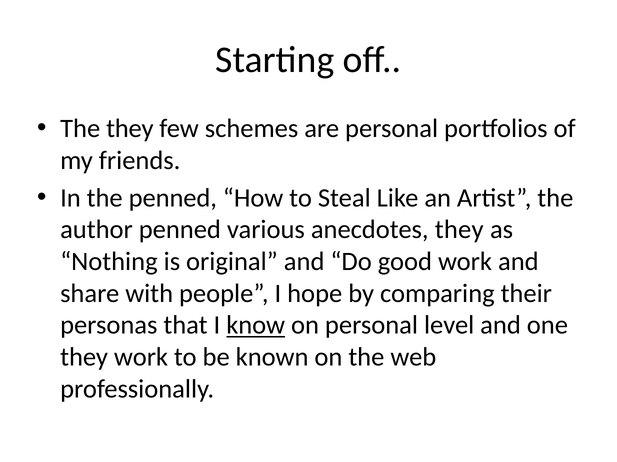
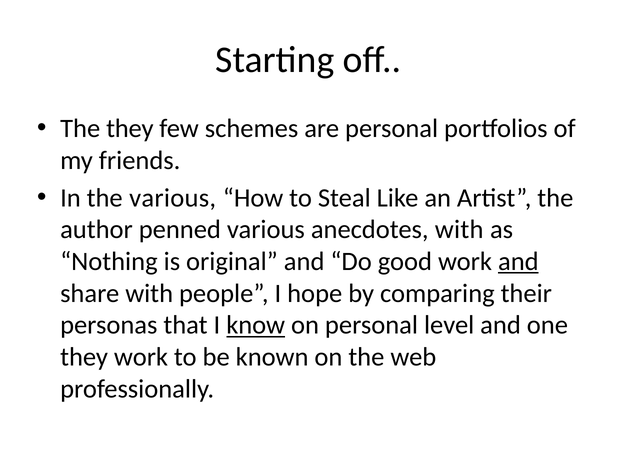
the penned: penned -> various (173, 198)
anecdotes they: they -> with (459, 230)
and underline: none -> present (518, 262)
